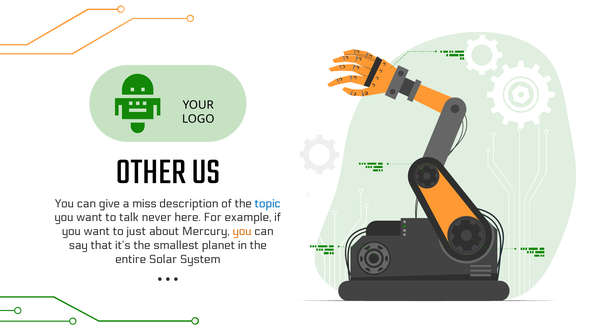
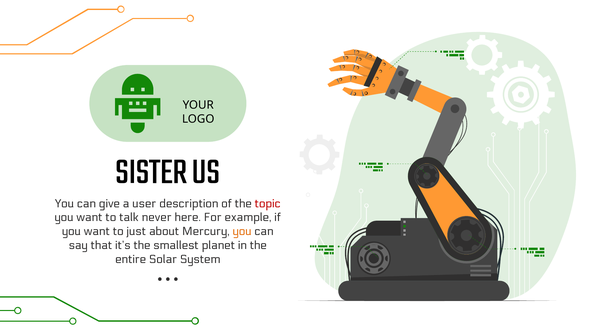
OTHER: OTHER -> SISTER (151, 170)
miss: miss -> user (144, 203)
topic colour: blue -> red (268, 203)
